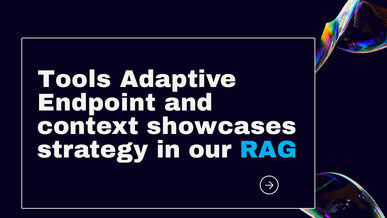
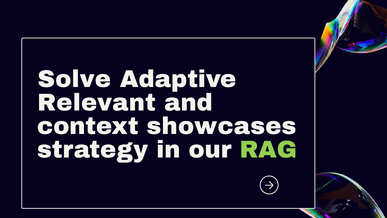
Tools: Tools -> Solve (74, 79)
Endpoint: Endpoint -> Relevant (97, 102)
RAG colour: light blue -> light green (268, 149)
